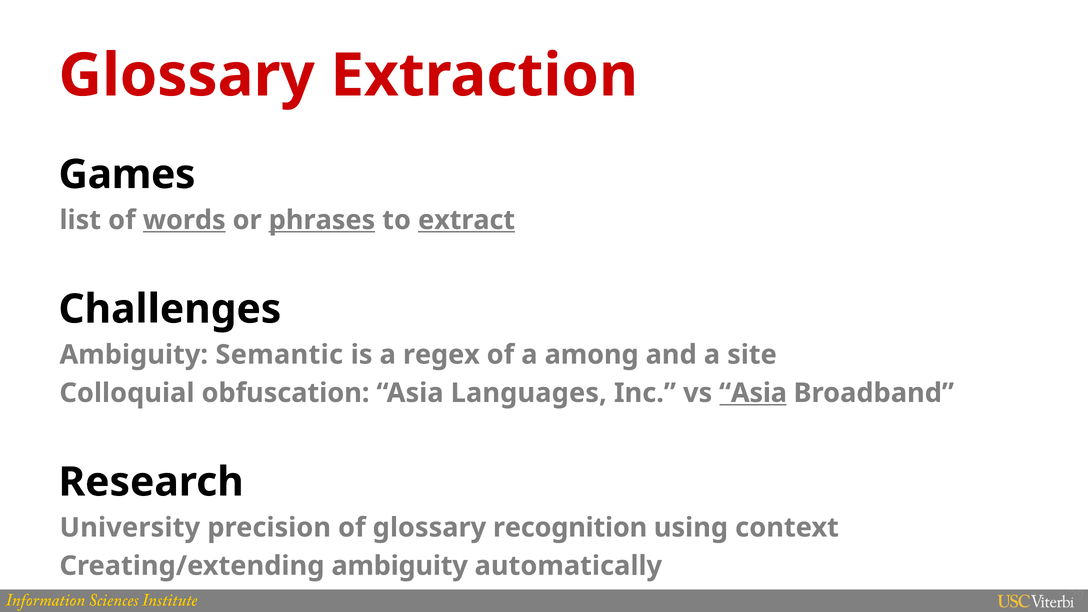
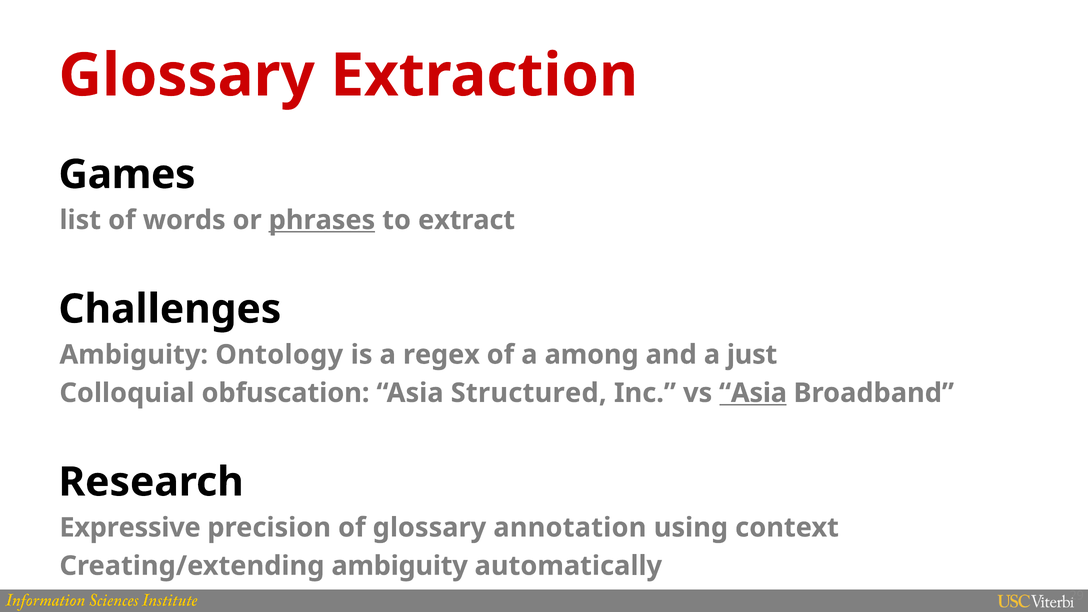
words underline: present -> none (184, 220)
extract underline: present -> none (467, 220)
Semantic: Semantic -> Ontology (279, 355)
site: site -> just (752, 355)
Languages: Languages -> Structured (529, 393)
University: University -> Expressive (130, 528)
recognition: recognition -> annotation (570, 528)
